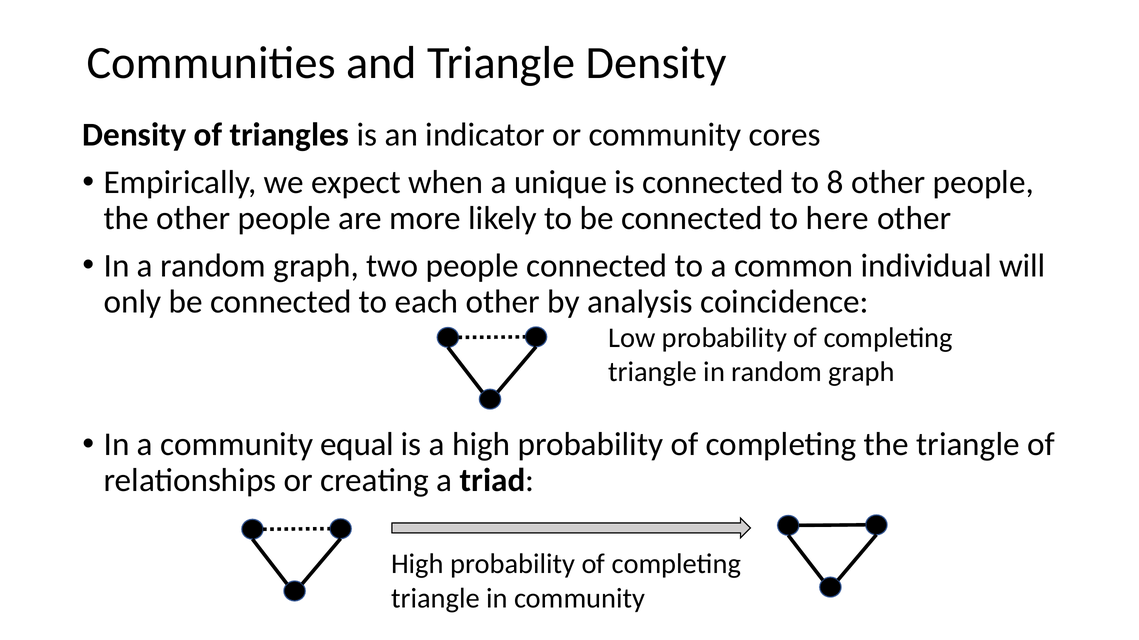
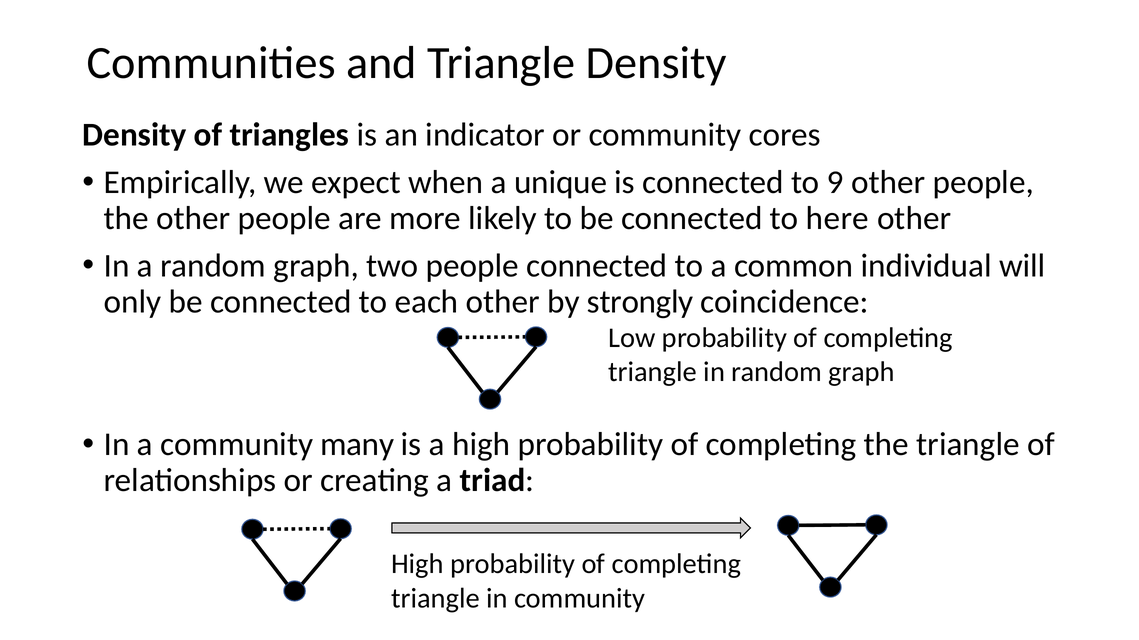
8: 8 -> 9 (835, 183)
analysis: analysis -> strongly (640, 302)
equal: equal -> many (357, 445)
